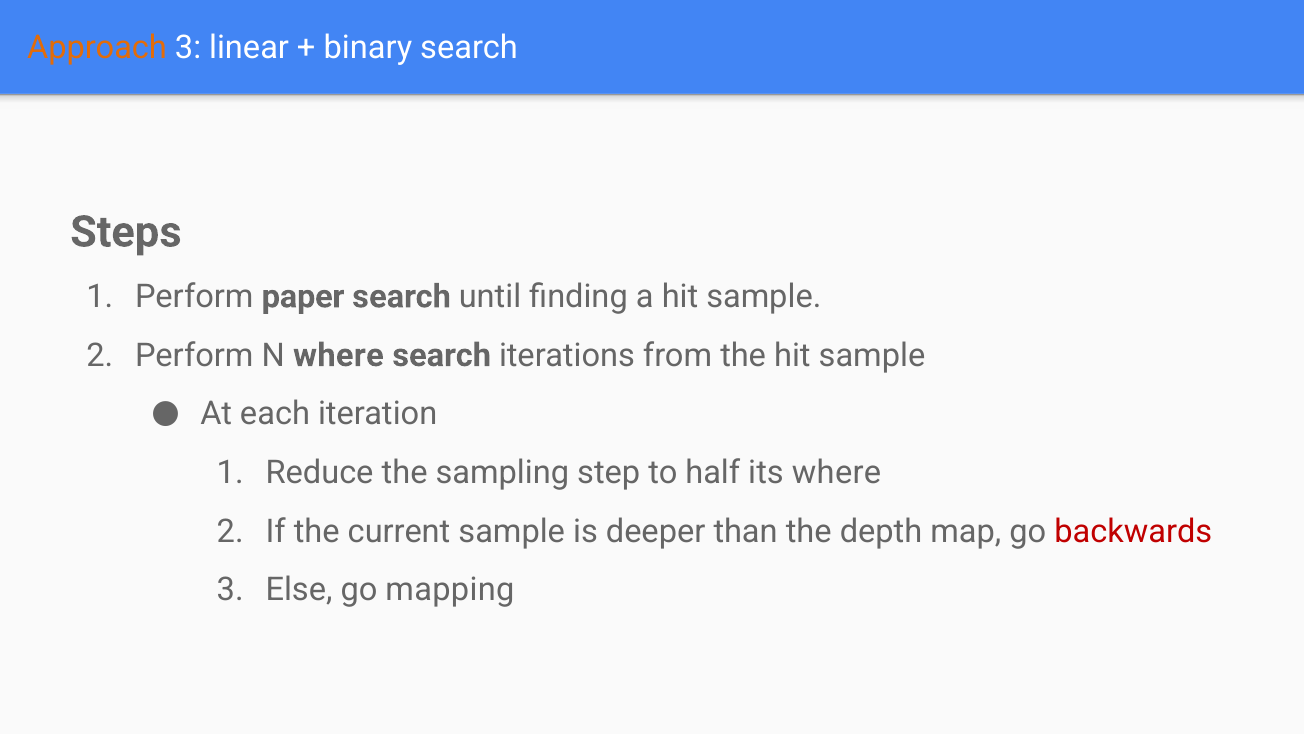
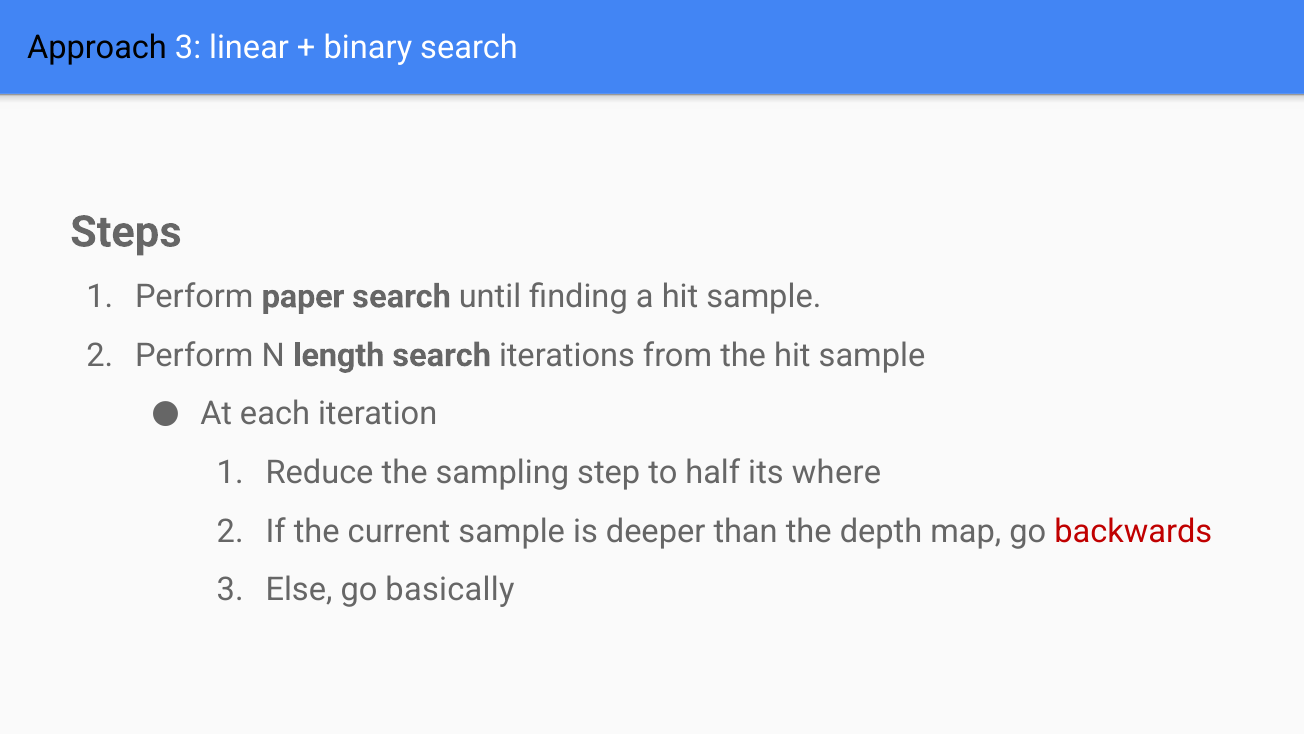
Approach colour: orange -> black (97, 48)
N where: where -> length (339, 355)
mapping: mapping -> basically (450, 590)
